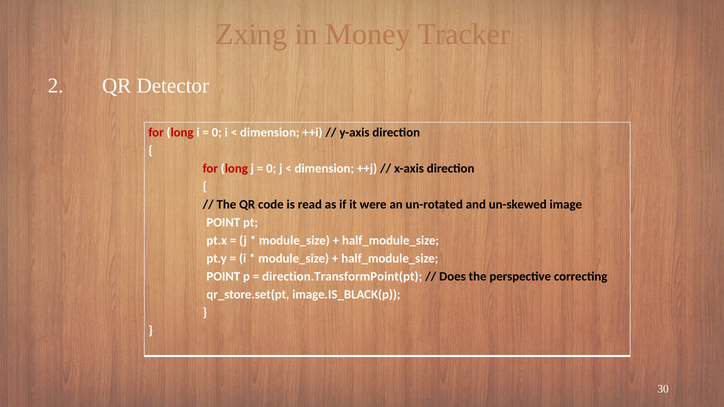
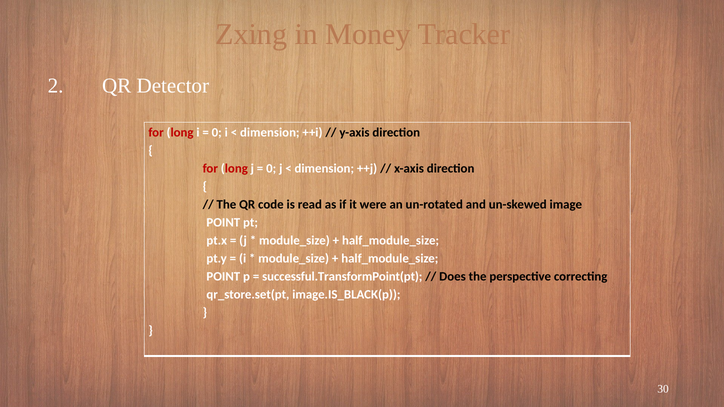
direction.TransformPoint(pt: direction.TransformPoint(pt -> successful.TransformPoint(pt (342, 277)
